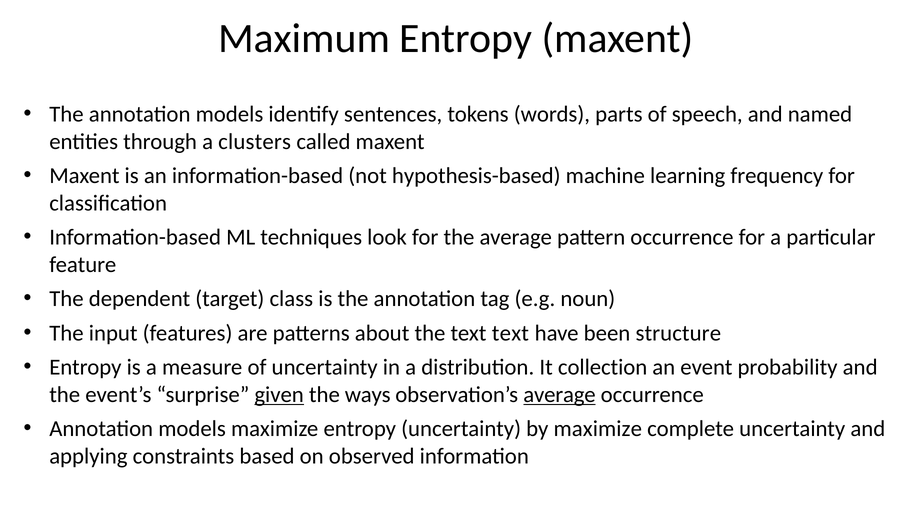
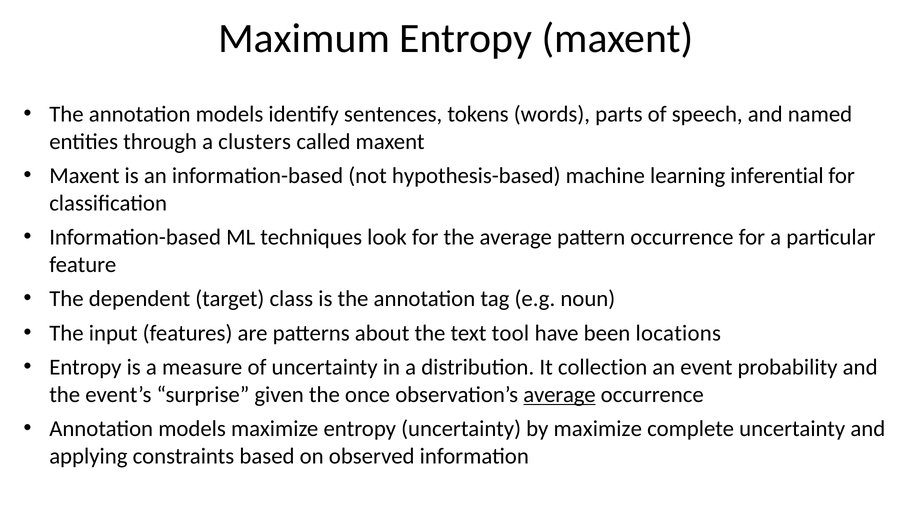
frequency: frequency -> inferential (777, 176)
text text: text -> tool (510, 333)
structure: structure -> locations (678, 333)
given underline: present -> none (279, 395)
ways: ways -> once (368, 395)
